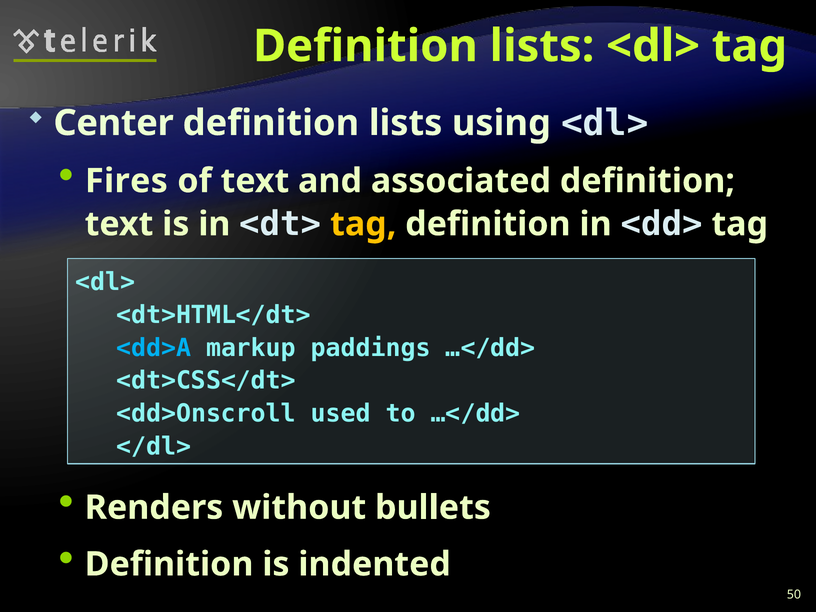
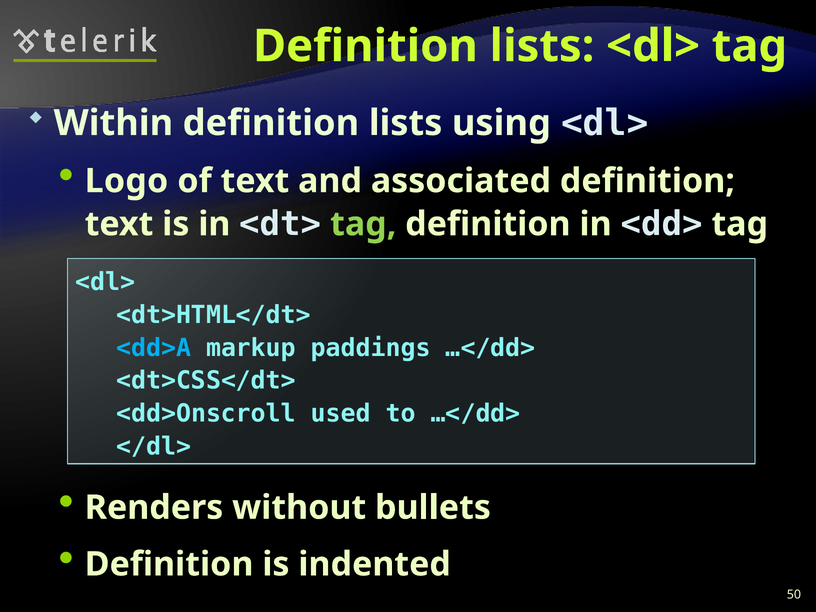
Center: Center -> Within (113, 123)
Fires: Fires -> Logo (126, 181)
tag colour: yellow -> light green (363, 224)
